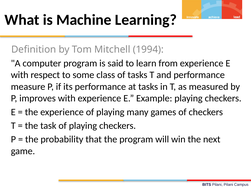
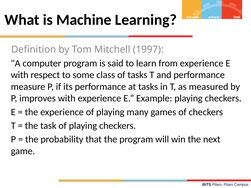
1994: 1994 -> 1997 (148, 50)
